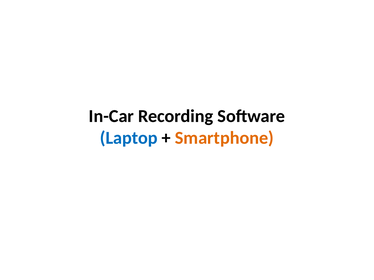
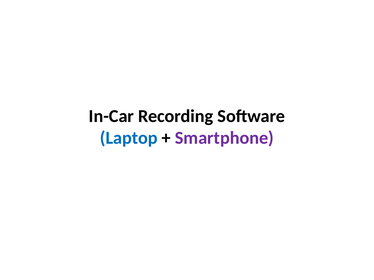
Smartphone colour: orange -> purple (224, 138)
